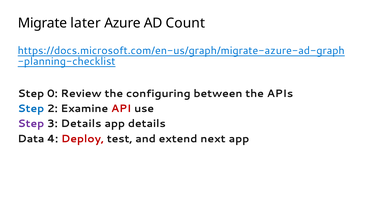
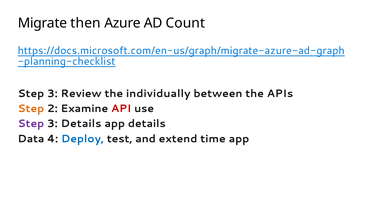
later: later -> then (86, 23)
0: 0 -> 3 (52, 94)
configuring: configuring -> individually (158, 94)
Step colour: blue -> orange (31, 109)
Deploy colour: red -> blue (83, 139)
next: next -> time (213, 139)
